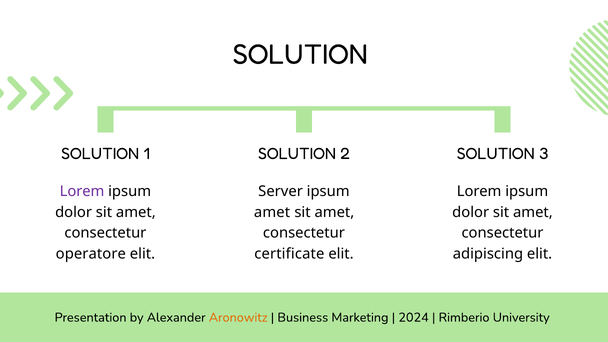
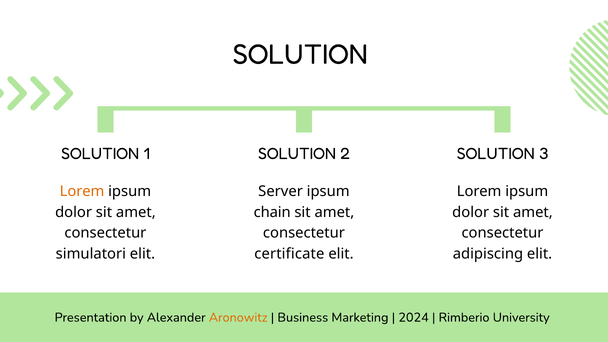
Lorem colour: purple -> orange (82, 192)
amet: amet -> chain (272, 212)
operatore: operatore -> simulatori (91, 254)
